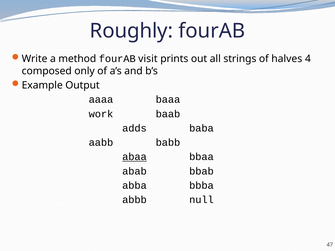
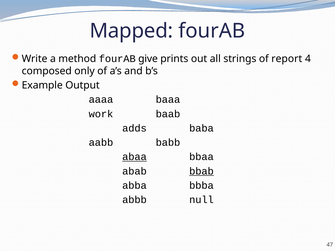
Roughly: Roughly -> Mapped (131, 31)
visit: visit -> give (148, 59)
halves: halves -> report (287, 59)
bbab underline: none -> present (201, 171)
